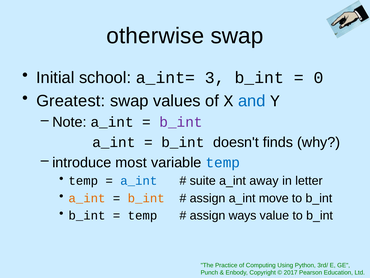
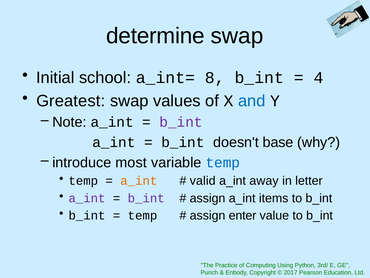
otherwise: otherwise -> determine (155, 36)
3: 3 -> 8 (215, 78)
0: 0 -> 4 (319, 78)
finds: finds -> base (278, 142)
a_int colour: blue -> orange (139, 181)
suite: suite -> valid (203, 181)
a_int colour: orange -> purple (87, 198)
b_int colour: orange -> purple (146, 198)
move: move -> items (274, 198)
ways: ways -> enter (243, 215)
